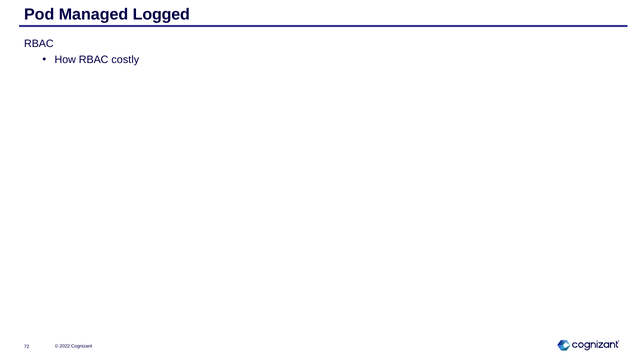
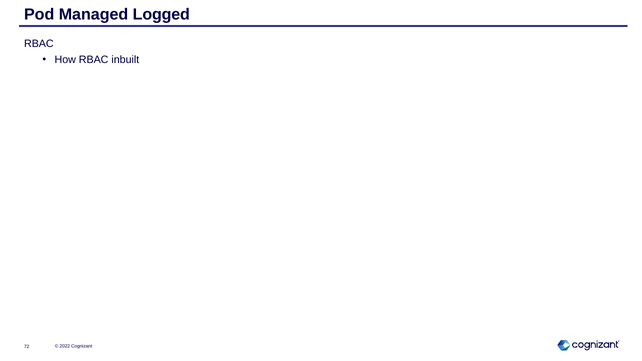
costly: costly -> inbuilt (125, 60)
